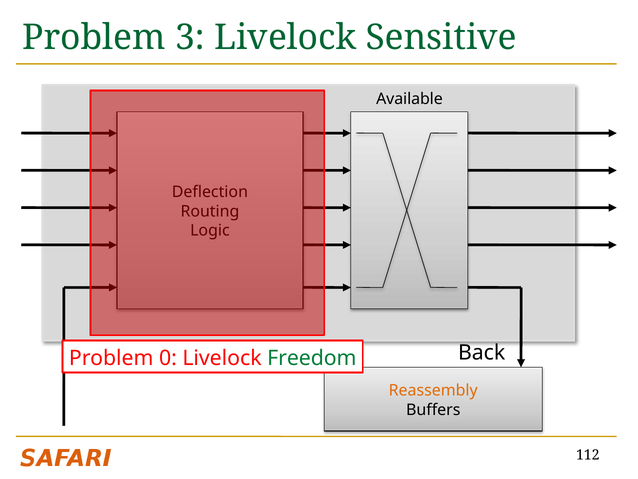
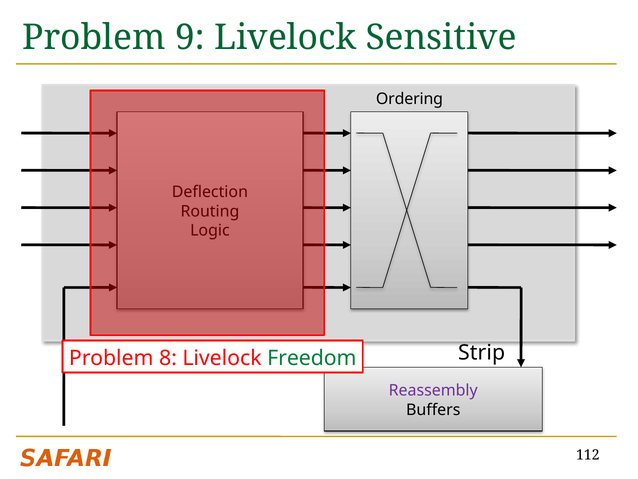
3: 3 -> 9 (190, 38)
Available: Available -> Ordering (409, 99)
Back: Back -> Strip (482, 352)
0: 0 -> 8 (168, 358)
Reassembly colour: orange -> purple (433, 390)
